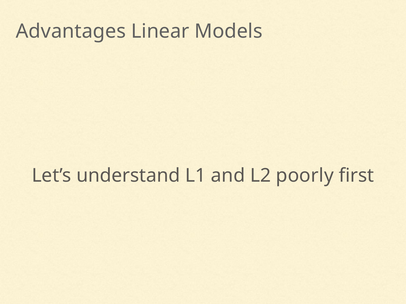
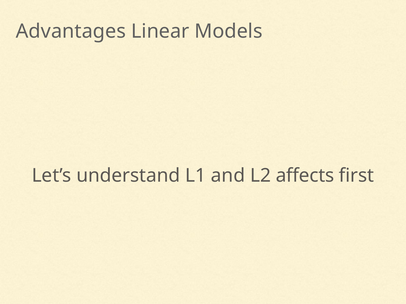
poorly: poorly -> affects (305, 176)
